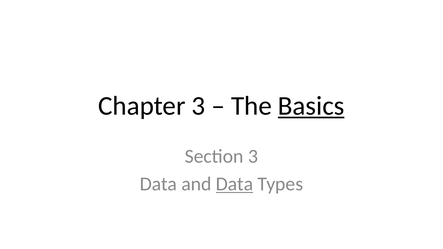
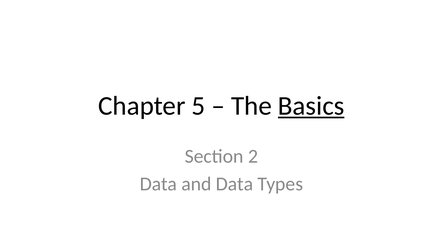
Chapter 3: 3 -> 5 (199, 106)
Section 3: 3 -> 2 (253, 157)
Data underline: present -> none (235, 184)
